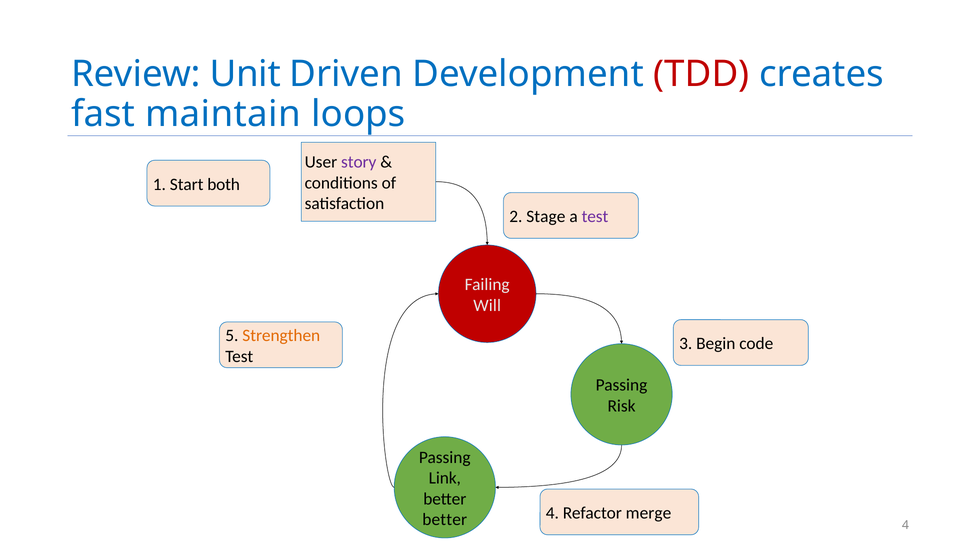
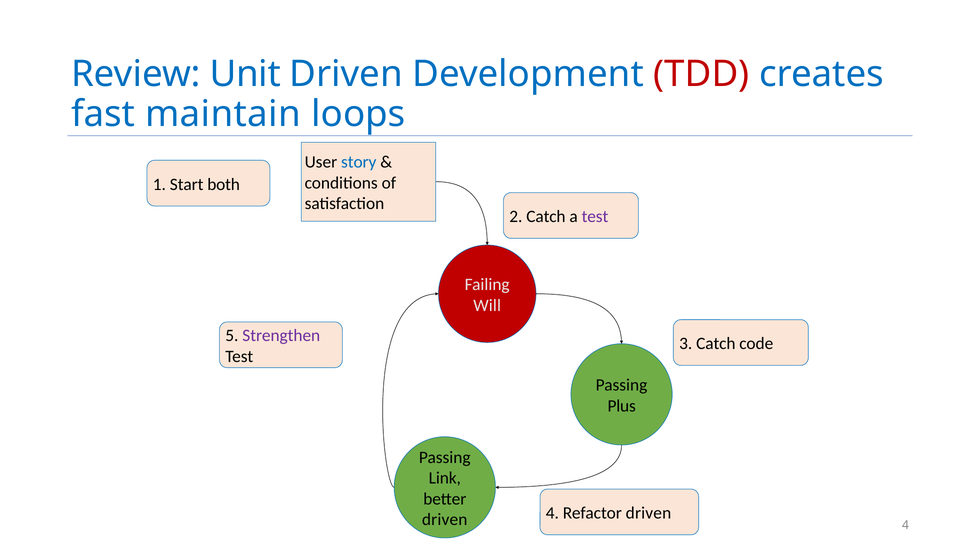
story colour: purple -> blue (359, 162)
2 Stage: Stage -> Catch (546, 217)
Strengthen colour: orange -> purple (281, 336)
3 Begin: Begin -> Catch (716, 344)
Risk: Risk -> Plus (622, 406)
Refactor merge: merge -> driven (649, 513)
better: better -> driven (445, 520)
